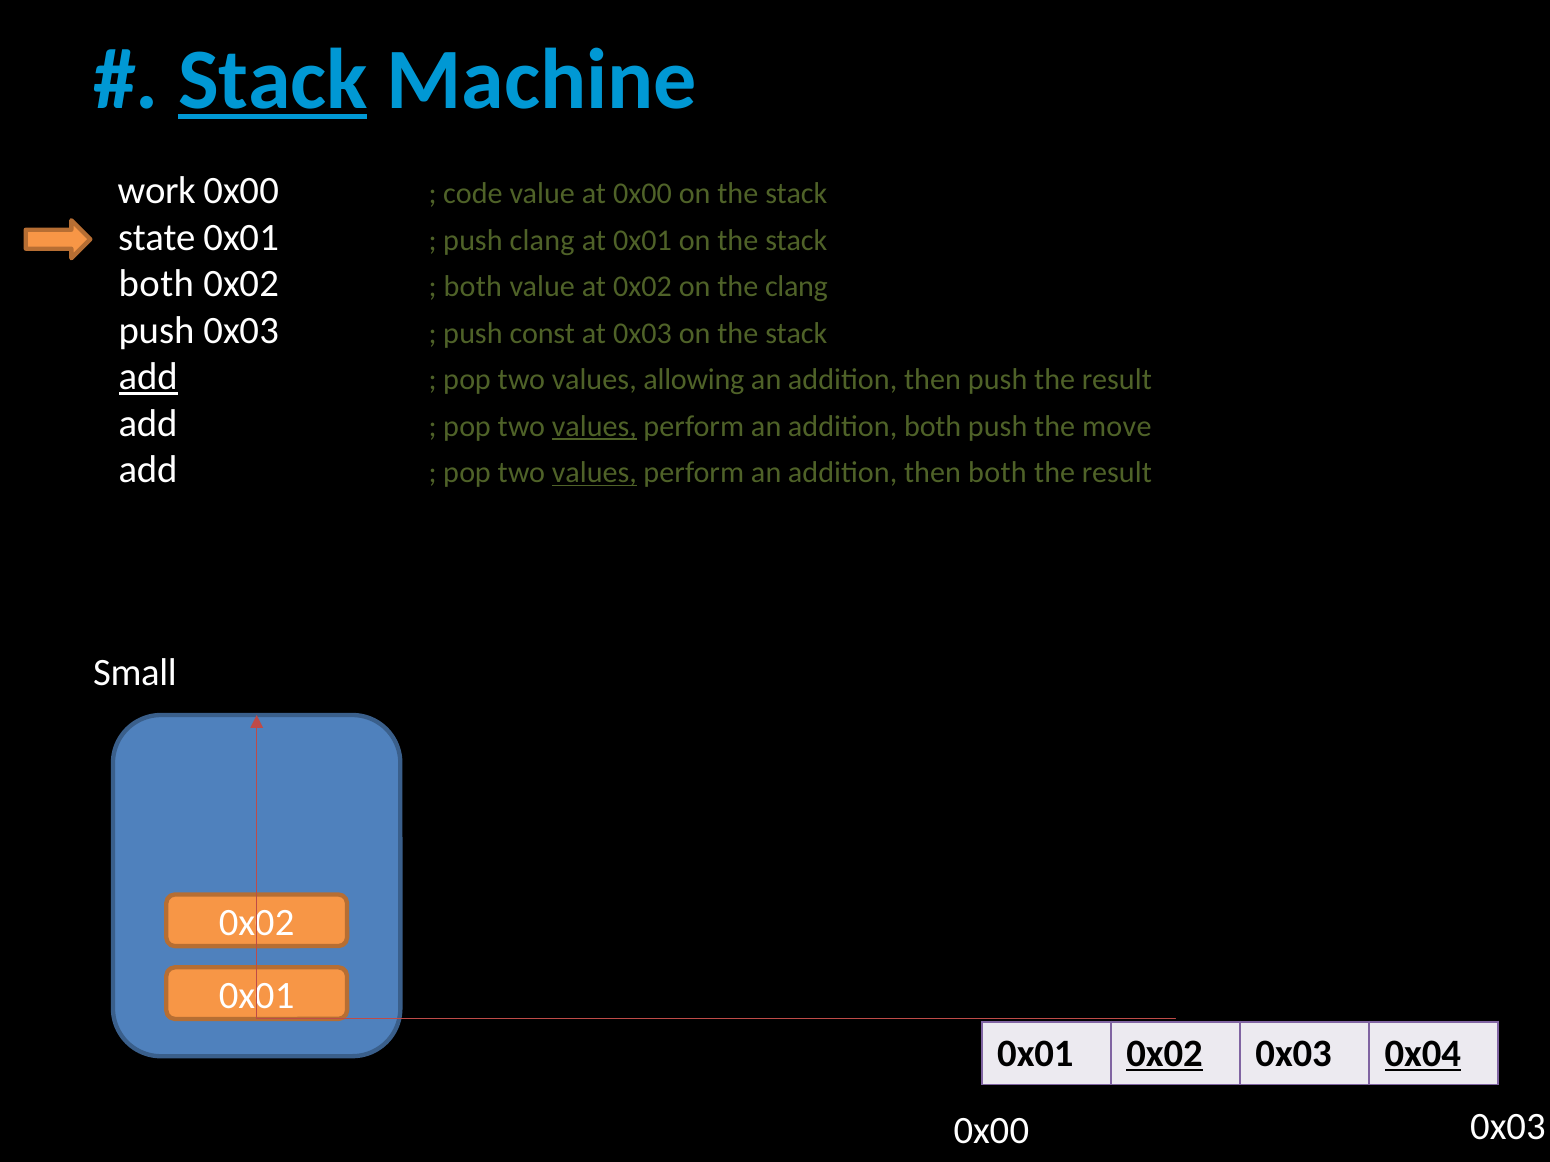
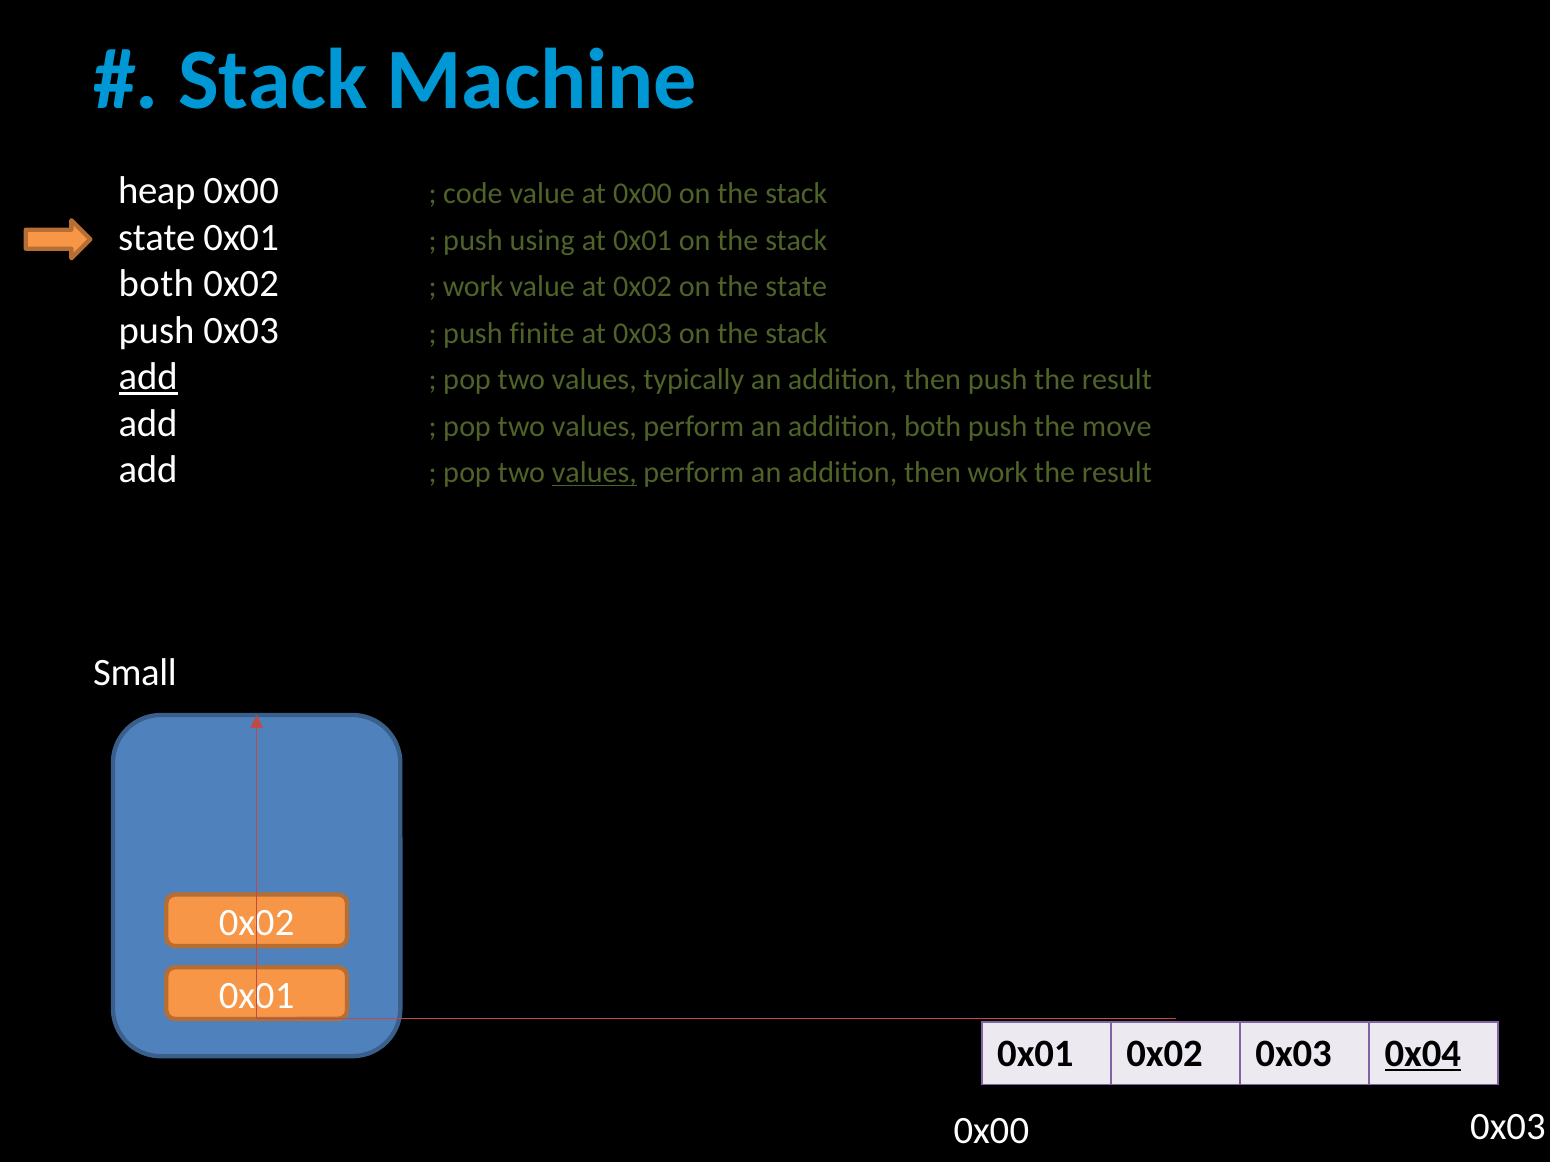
Stack underline: present -> none (273, 80)
work: work -> heap (157, 191)
push clang: clang -> using (542, 240)
both: both -> work (473, 287)
the clang: clang -> state (796, 287)
const: const -> finite (542, 333)
allowing: allowing -> typically (694, 380)
values underline: present -> none (594, 426)
then both: both -> work (998, 473)
0x02 underline: present -> none (1165, 1054)
